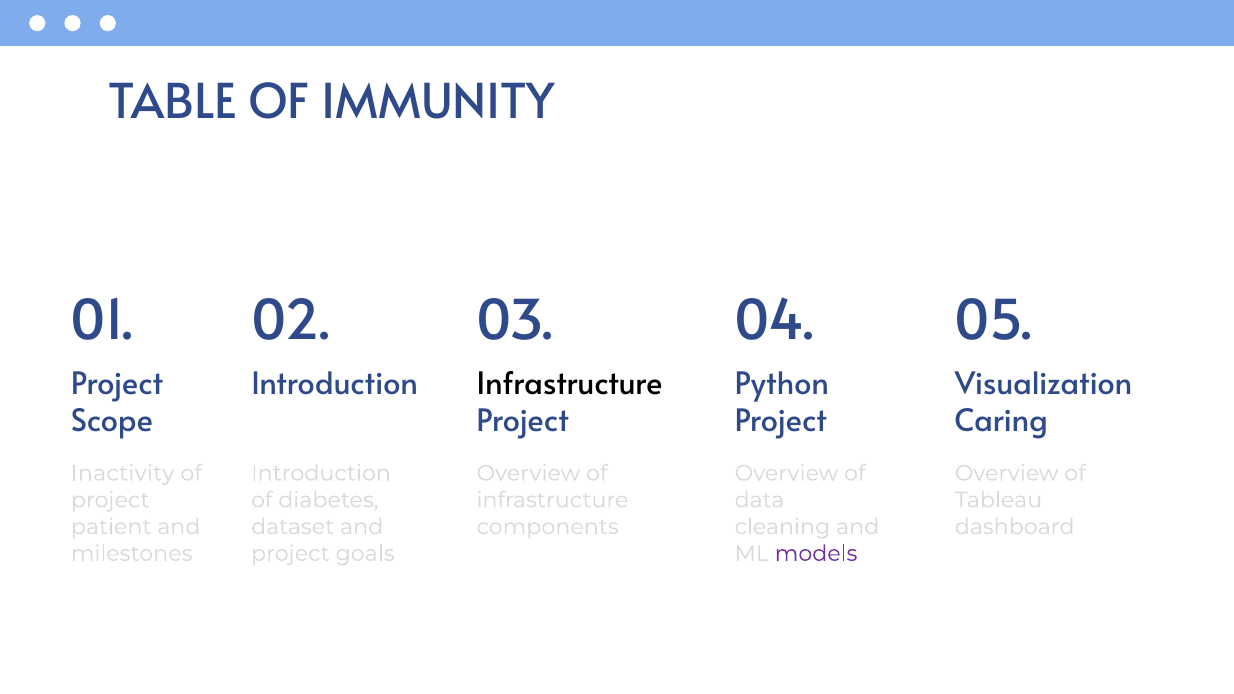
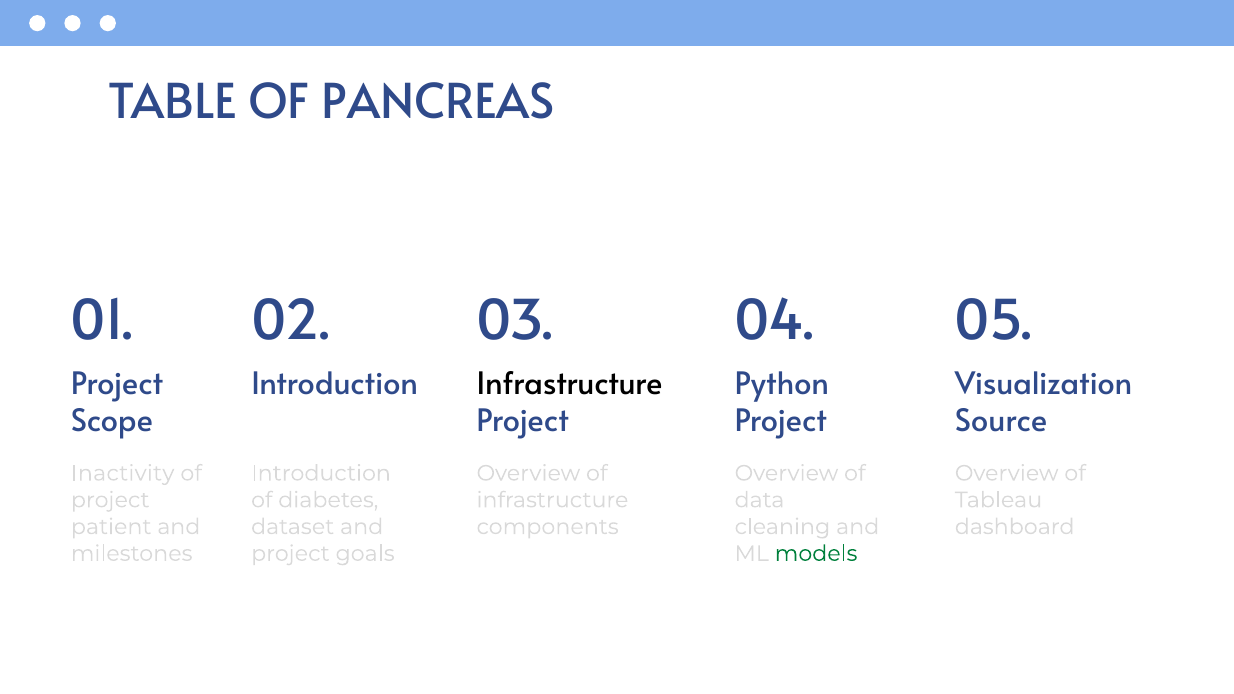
IMMUNITY: IMMUNITY -> PANCREAS (438, 103)
Caring: Caring -> Source (1001, 421)
models colour: purple -> green (816, 554)
